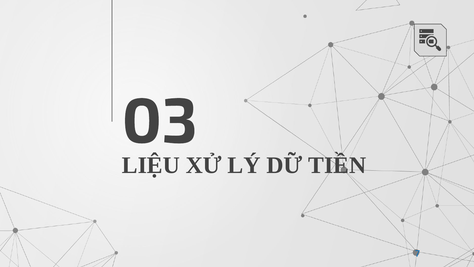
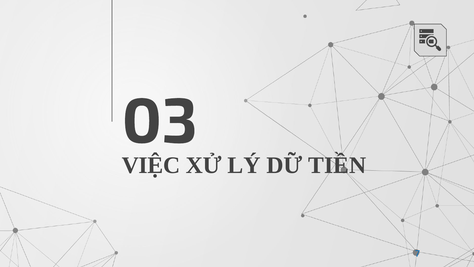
LIỆU: LIỆU -> VIỆC (151, 165)
